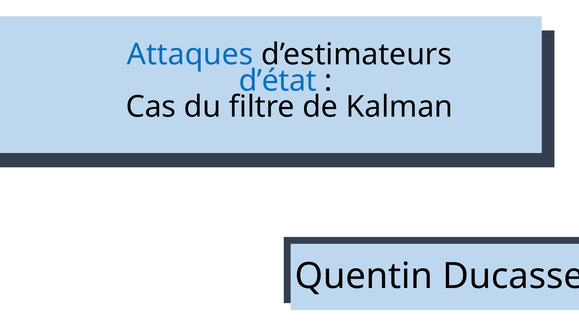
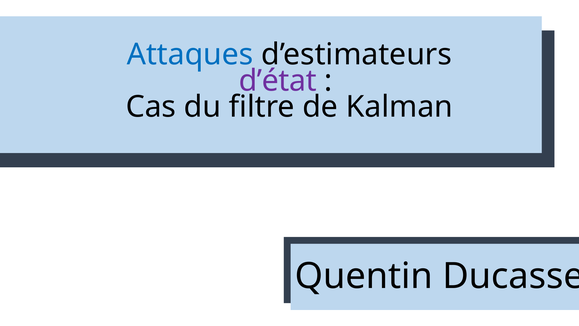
d’état colour: blue -> purple (278, 81)
